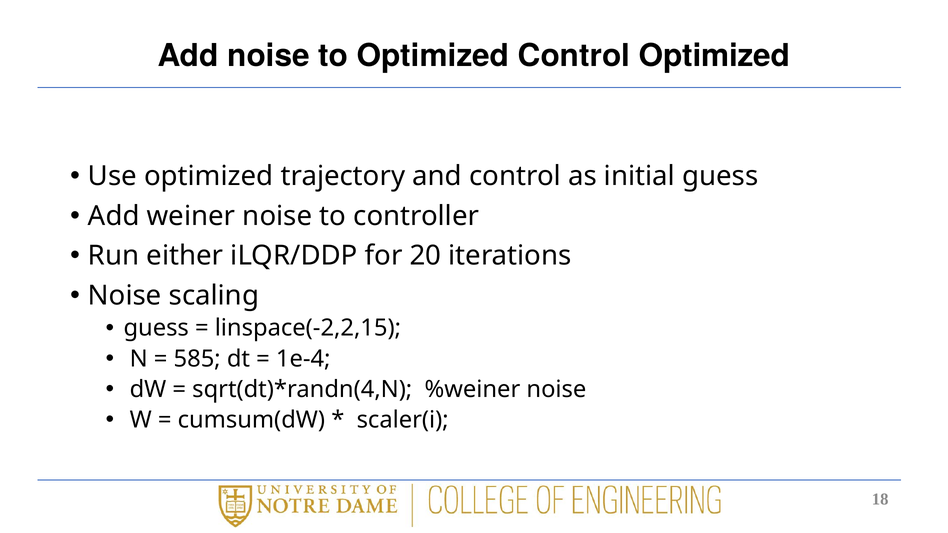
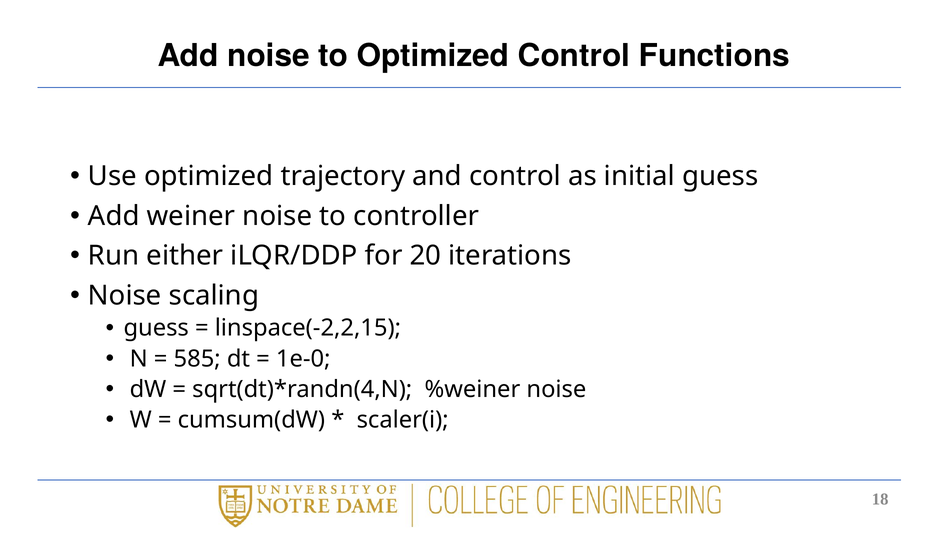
Control Optimized: Optimized -> Functions (714, 56)
1e-4: 1e-4 -> 1e-0 (303, 359)
